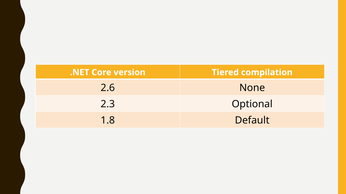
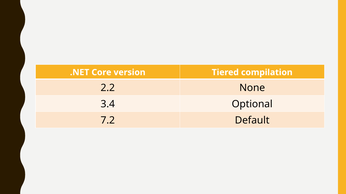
2.6: 2.6 -> 2.2 (108, 88)
2.3: 2.3 -> 3.4 (108, 104)
1.8: 1.8 -> 7.2 (108, 121)
